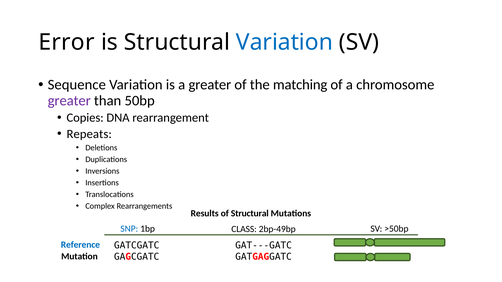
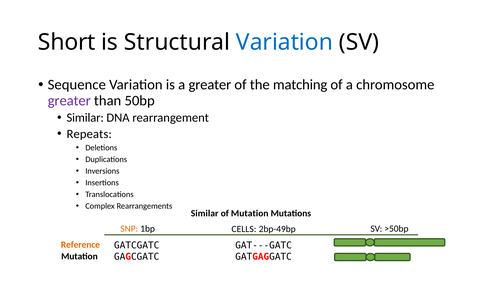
Error: Error -> Short (67, 42)
Copies: Copies -> Similar (85, 118)
Results: Results -> Similar (205, 214)
of Structural: Structural -> Mutation (250, 214)
SNP colour: blue -> orange (129, 229)
CLASS: CLASS -> CELLS (244, 229)
Reference colour: blue -> orange (80, 245)
